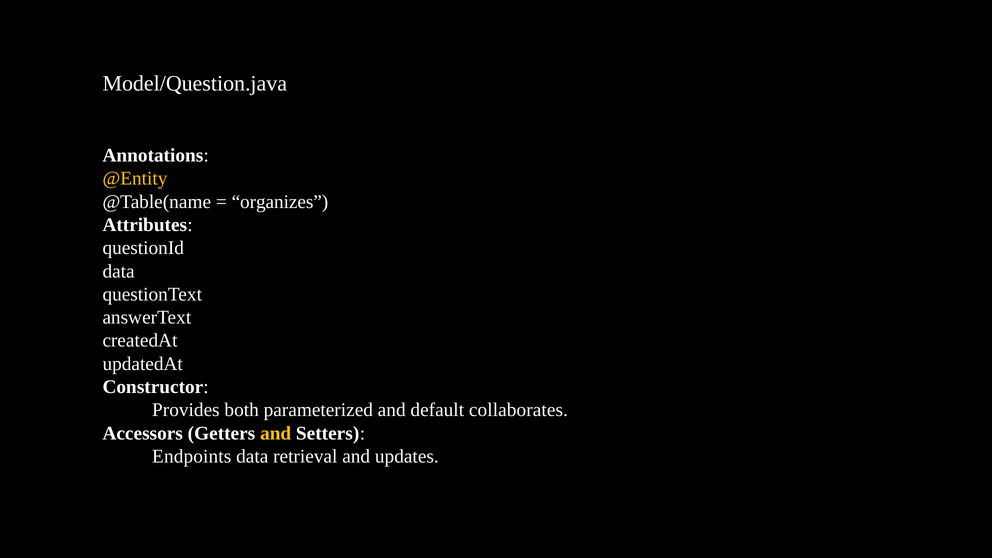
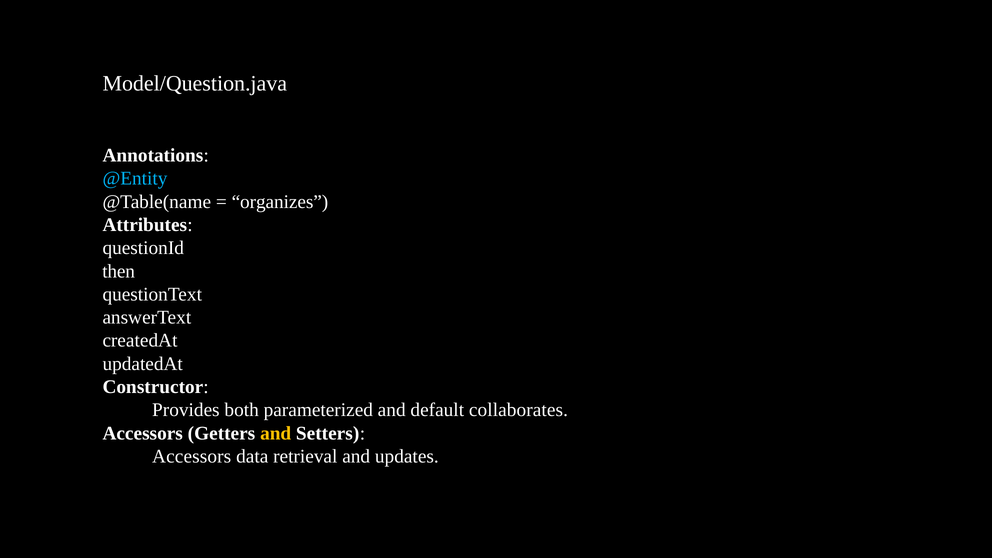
@Entity colour: yellow -> light blue (135, 179)
data: data -> then (119, 271)
Endpoints: Endpoints -> Accessors (192, 456)
